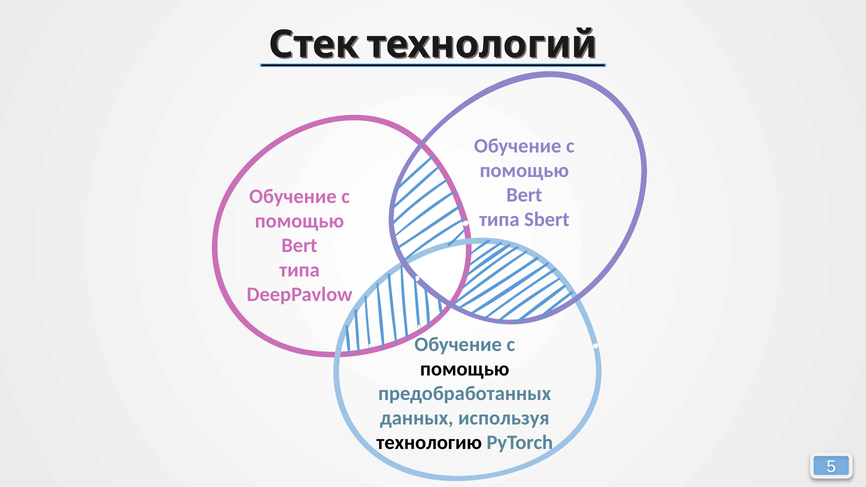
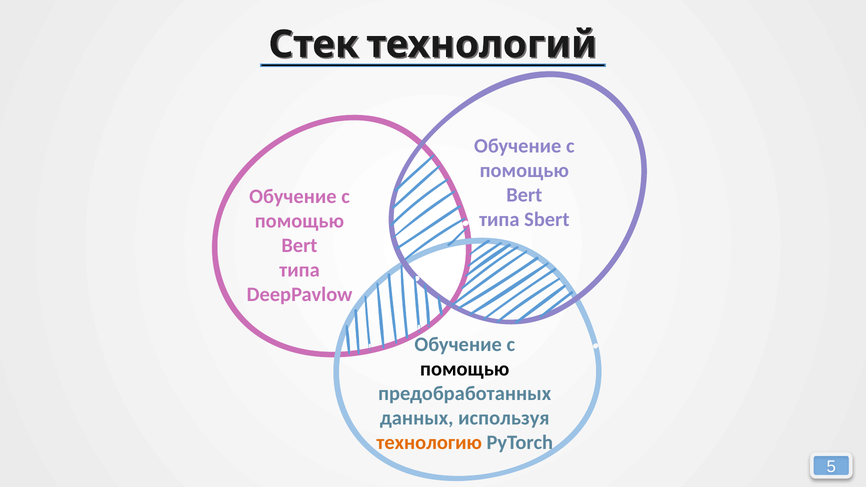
технологию colour: black -> orange (429, 443)
